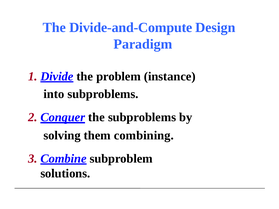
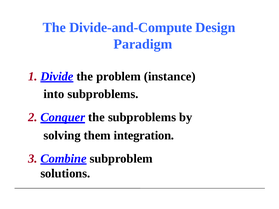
combining: combining -> integration (144, 136)
